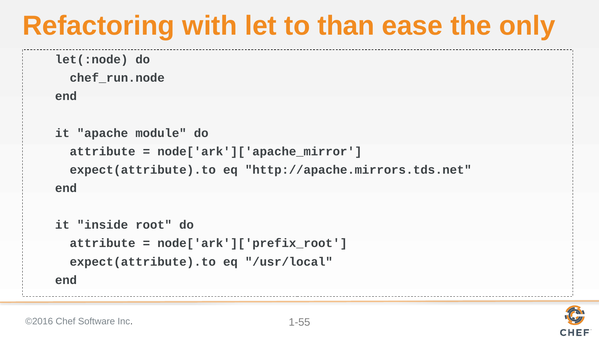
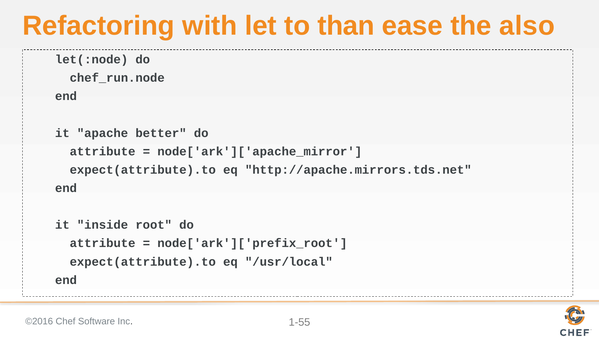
only: only -> also (527, 26)
module: module -> better (161, 133)
